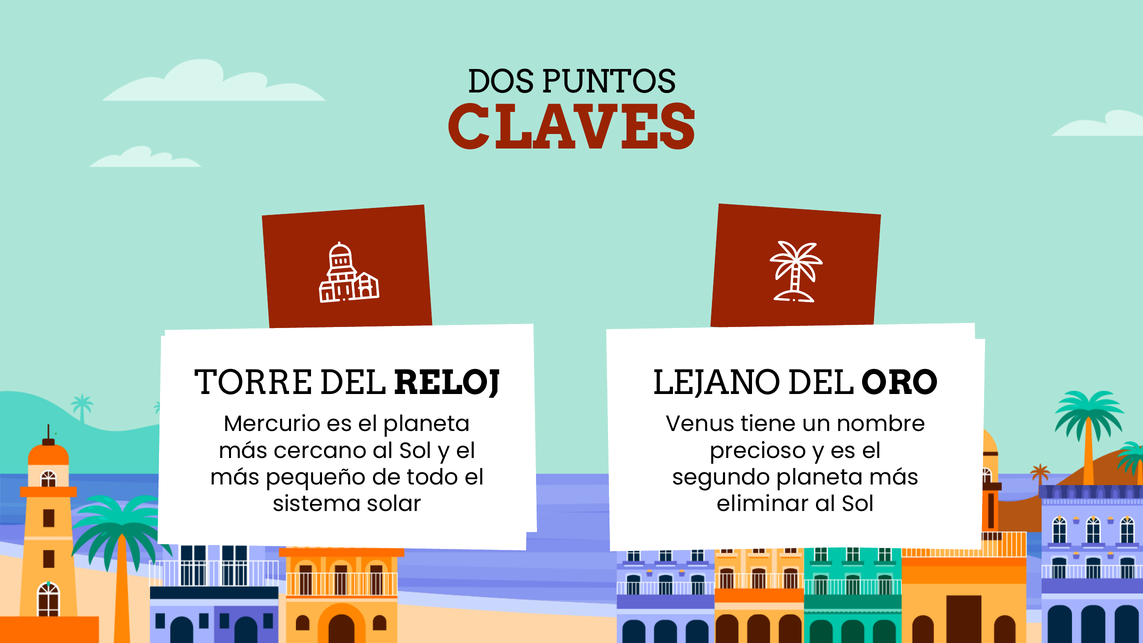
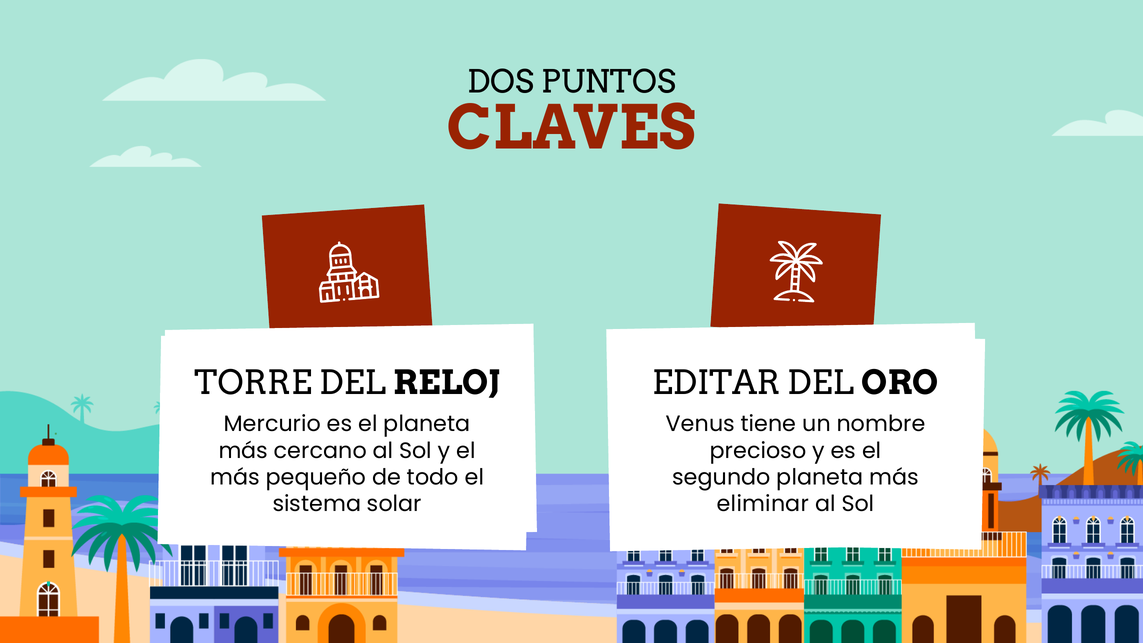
LEJANO: LEJANO -> EDITAR (716, 383)
